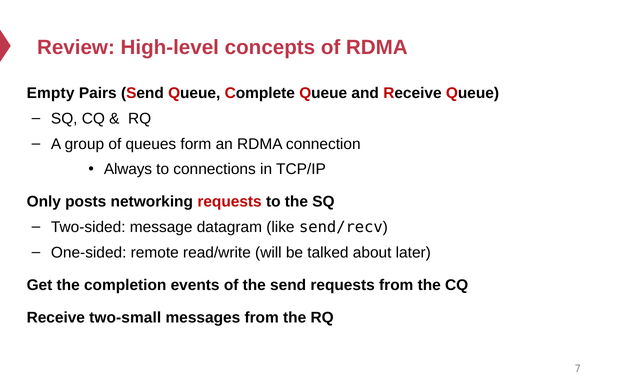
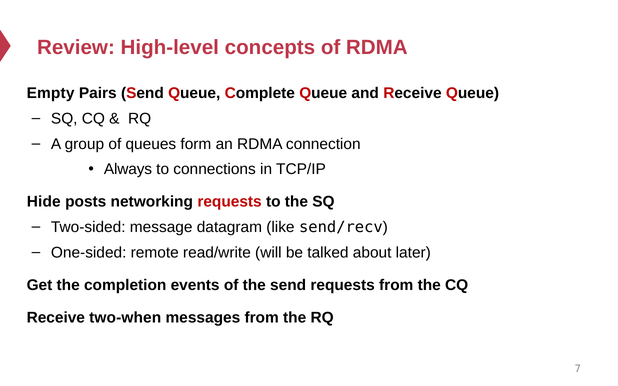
Only: Only -> Hide (44, 202)
two-small: two-small -> two-when (125, 318)
